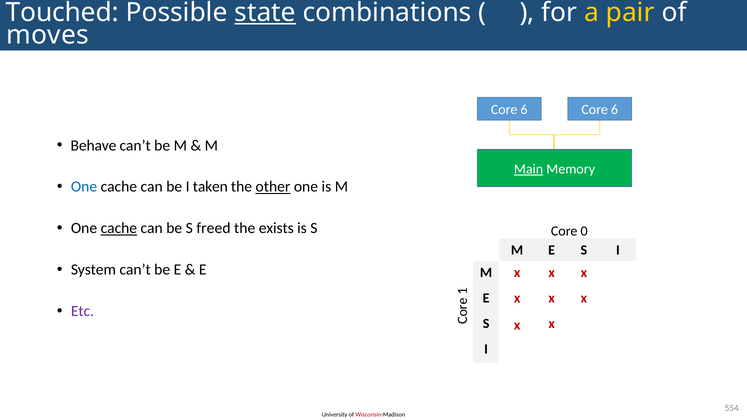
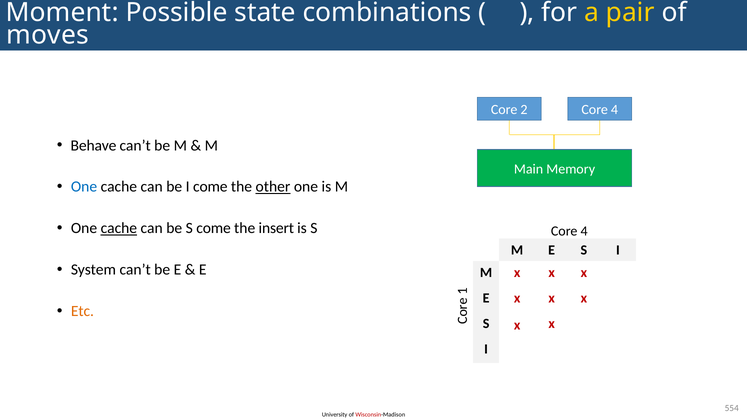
Touched: Touched -> Moment (62, 12)
state underline: present -> none (265, 12)
6: 6 -> 2 (524, 110)
6: 6 -> 4 (615, 110)
Main underline: present -> none (529, 169)
I taken: taken -> come (210, 187)
S freed: freed -> come (214, 228)
exists: exists -> insert (276, 228)
0: 0 -> 4 (584, 231)
Etc colour: purple -> orange (82, 311)
